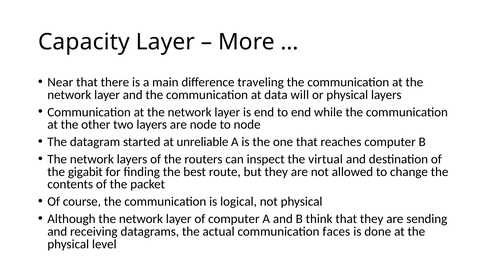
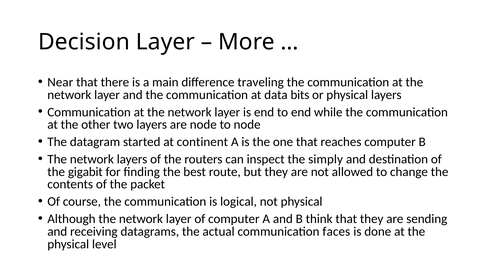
Capacity: Capacity -> Decision (84, 42)
will: will -> bits (300, 95)
unreliable: unreliable -> continent (202, 142)
virtual: virtual -> simply (326, 160)
